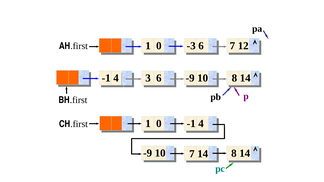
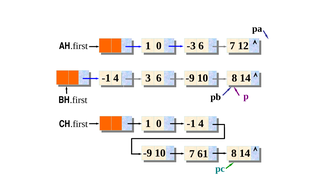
7 14: 14 -> 61 (203, 154)
